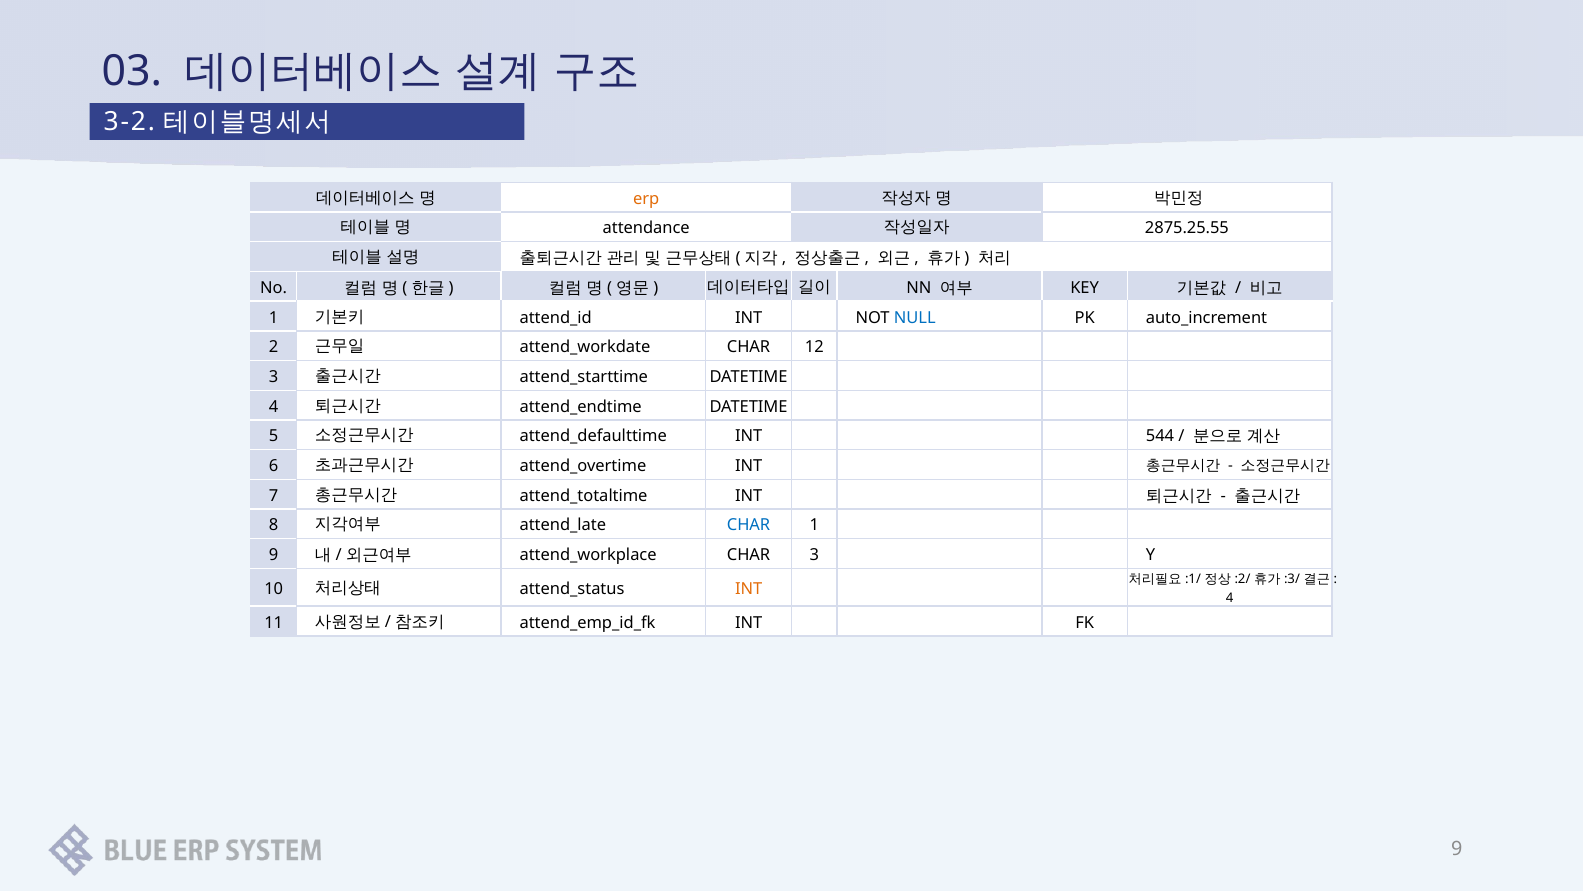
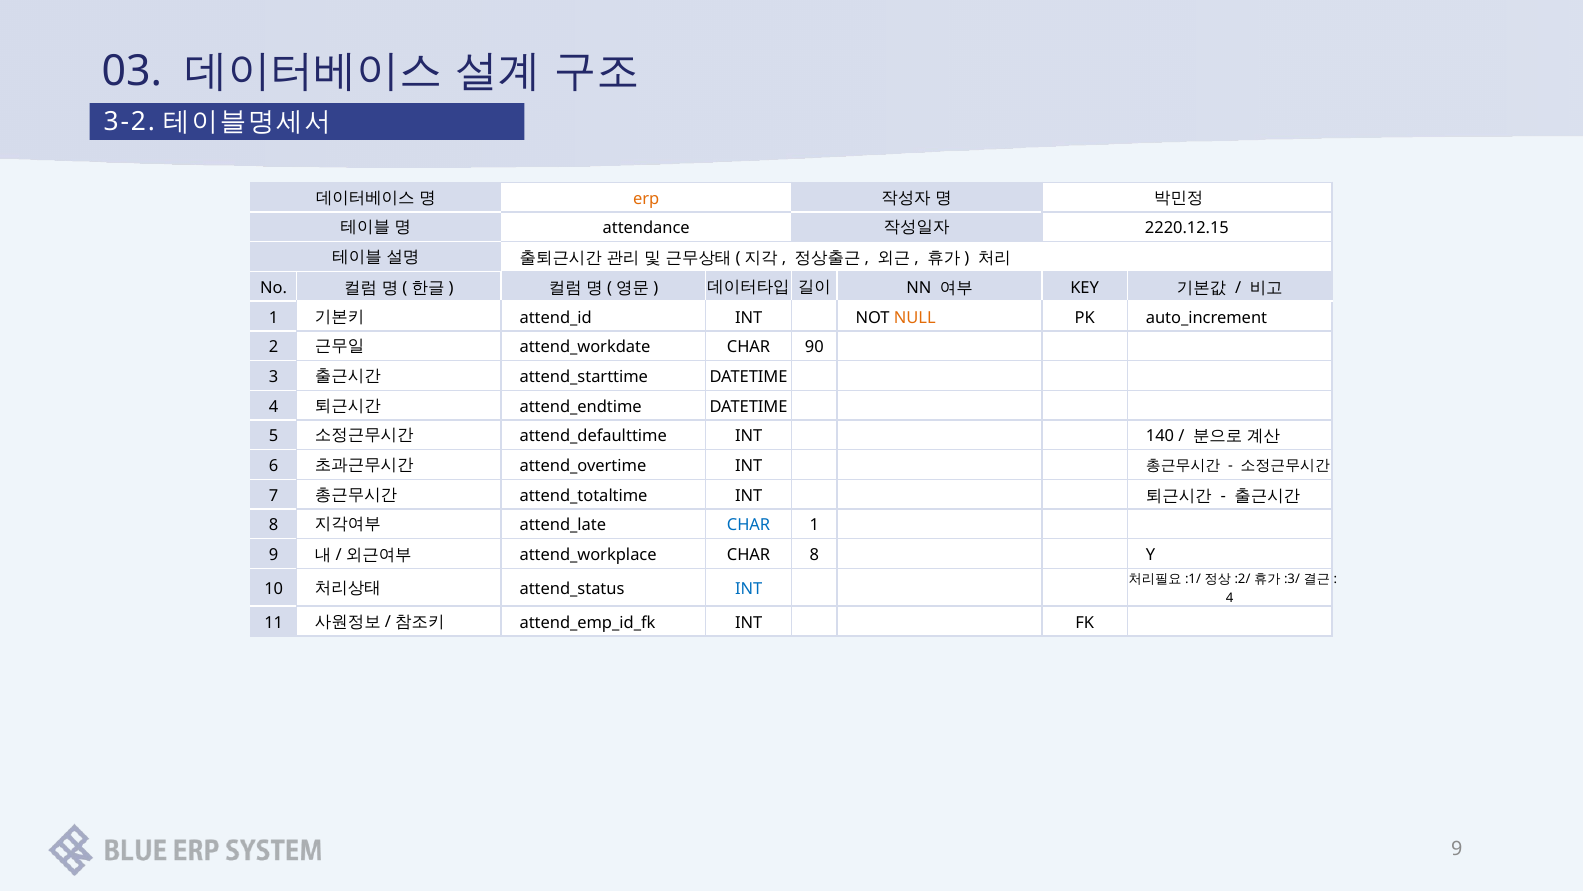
2875.25.55: 2875.25.55 -> 2220.12.15 (1187, 228)
NULL colour: blue -> orange (915, 317)
12: 12 -> 90 (814, 347)
544: 544 -> 140 (1160, 436)
CHAR 3: 3 -> 8 (814, 555)
INT colour: orange -> blue (749, 589)
